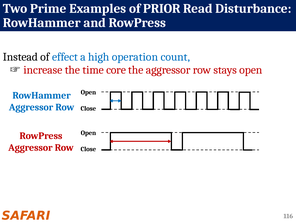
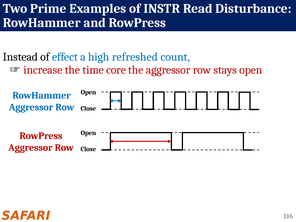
PRIOR: PRIOR -> INSTR (162, 9)
operation: operation -> refreshed (135, 57)
